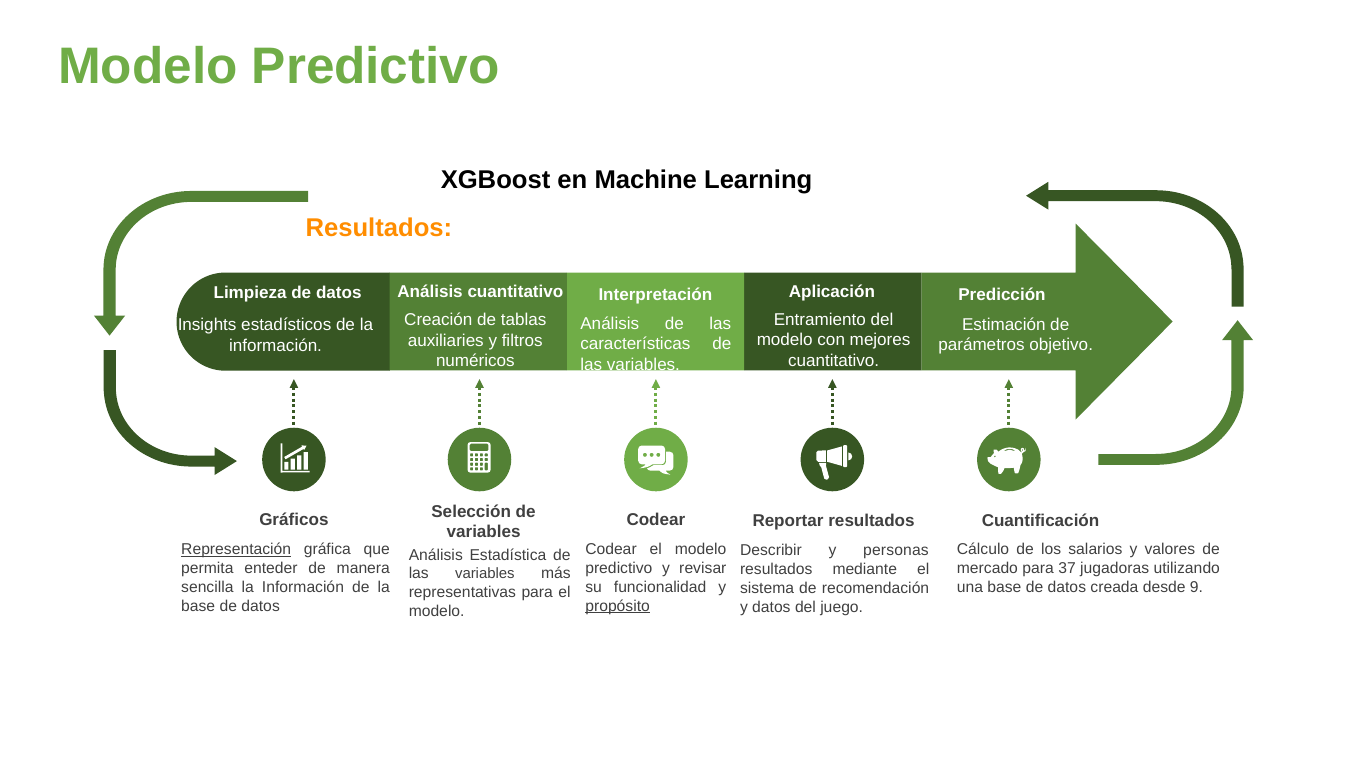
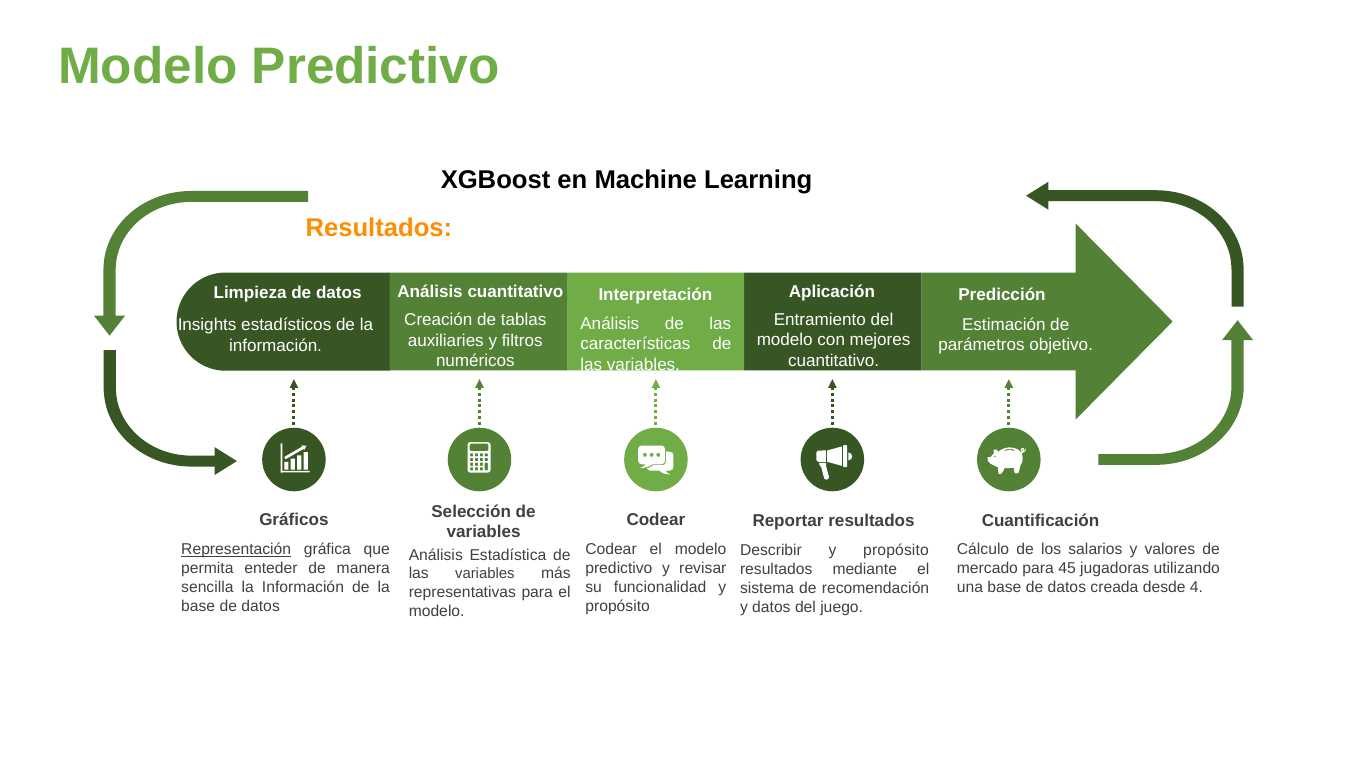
Describir y personas: personas -> propósito (896, 550)
37: 37 -> 45 (1067, 568)
9: 9 -> 4 (1197, 587)
propósito underline: present -> none (618, 606)
